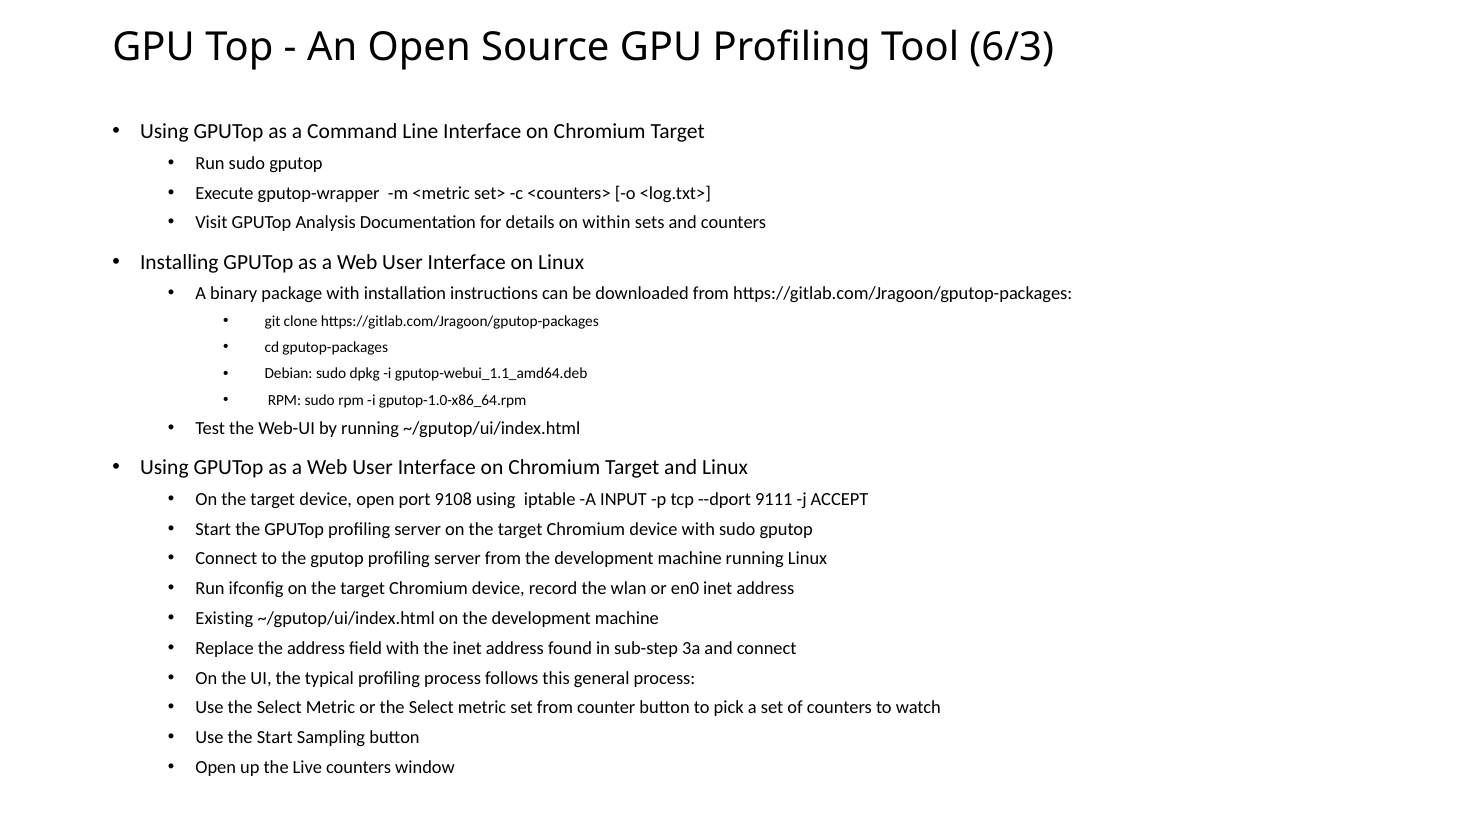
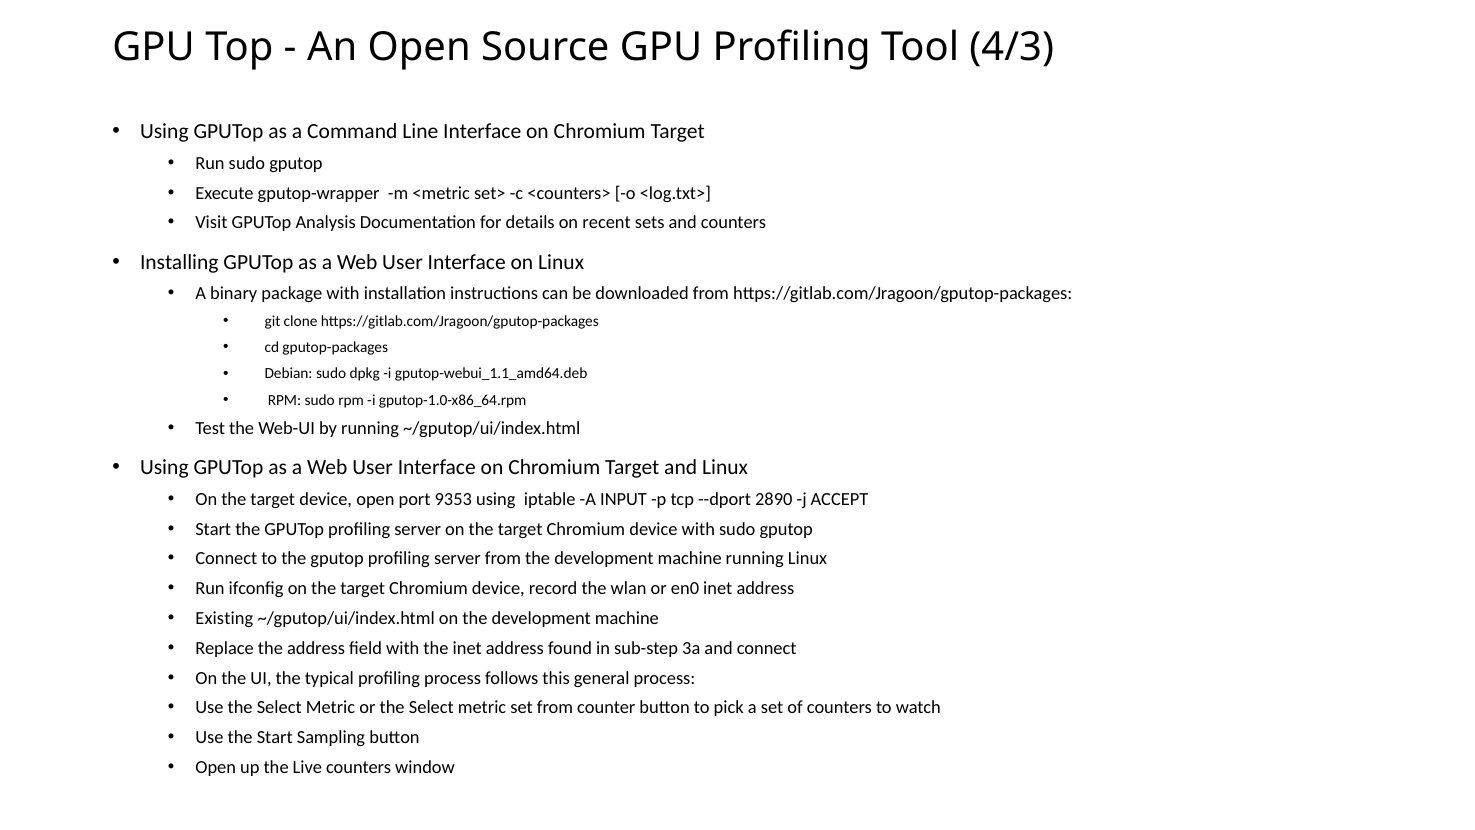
6/3: 6/3 -> 4/3 (1012, 47)
within: within -> recent (607, 223)
9108: 9108 -> 9353 (453, 499)
9111: 9111 -> 2890 (774, 499)
